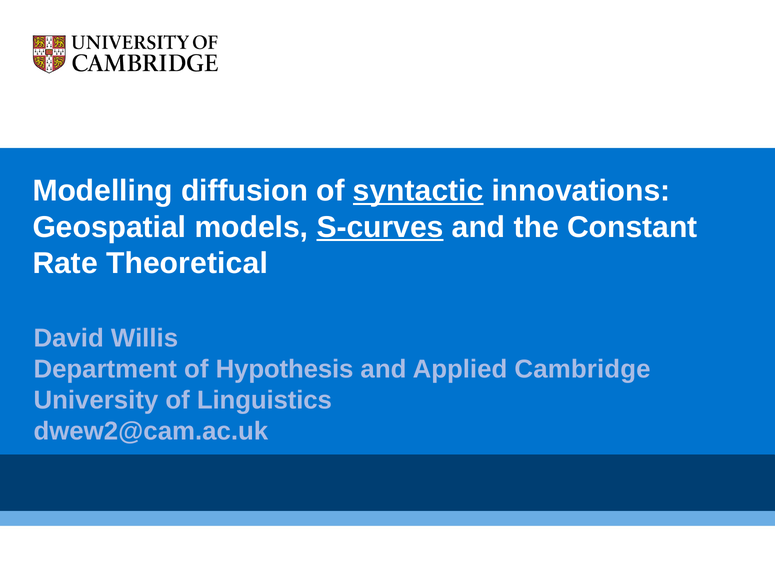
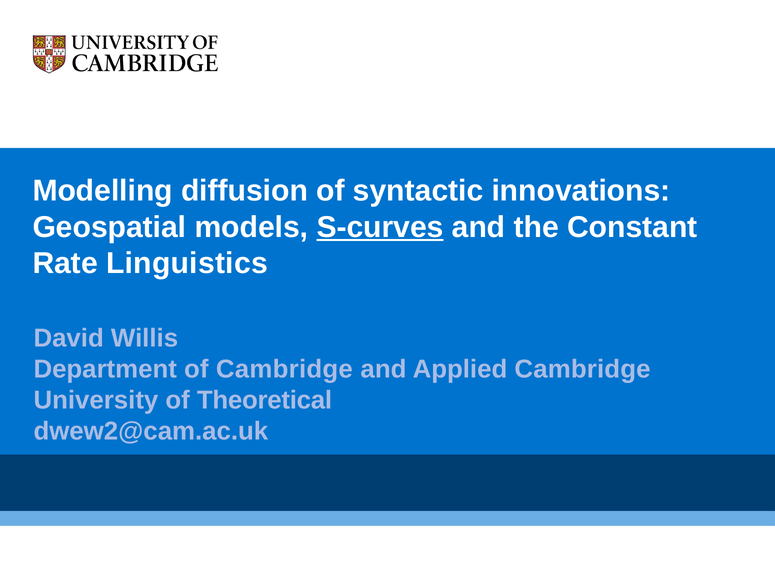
syntactic underline: present -> none (418, 191)
Theoretical: Theoretical -> Linguistics (187, 263)
of Hypothesis: Hypothesis -> Cambridge (284, 369)
Linguistics: Linguistics -> Theoretical (265, 400)
